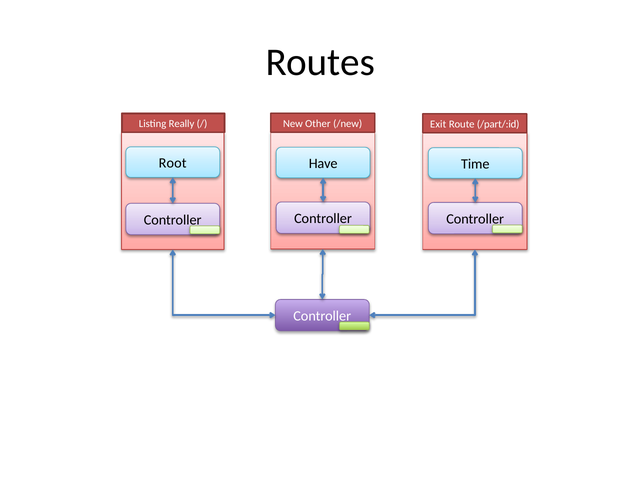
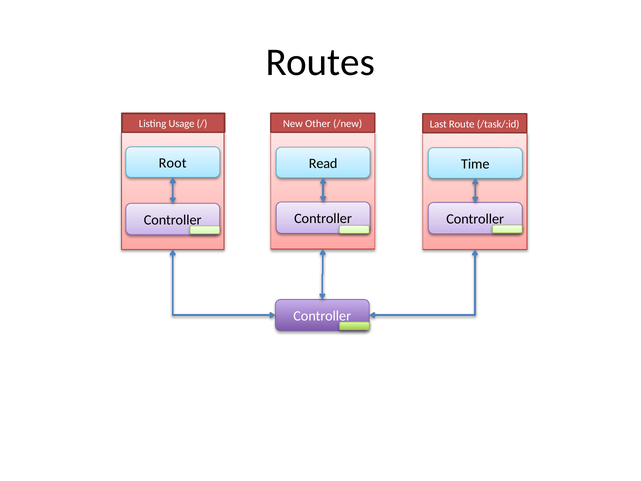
Really: Really -> Usage (182, 124)
Exit: Exit -> Last (438, 124)
/part/:id: /part/:id -> /task/:id (498, 124)
Have: Have -> Read (323, 163)
